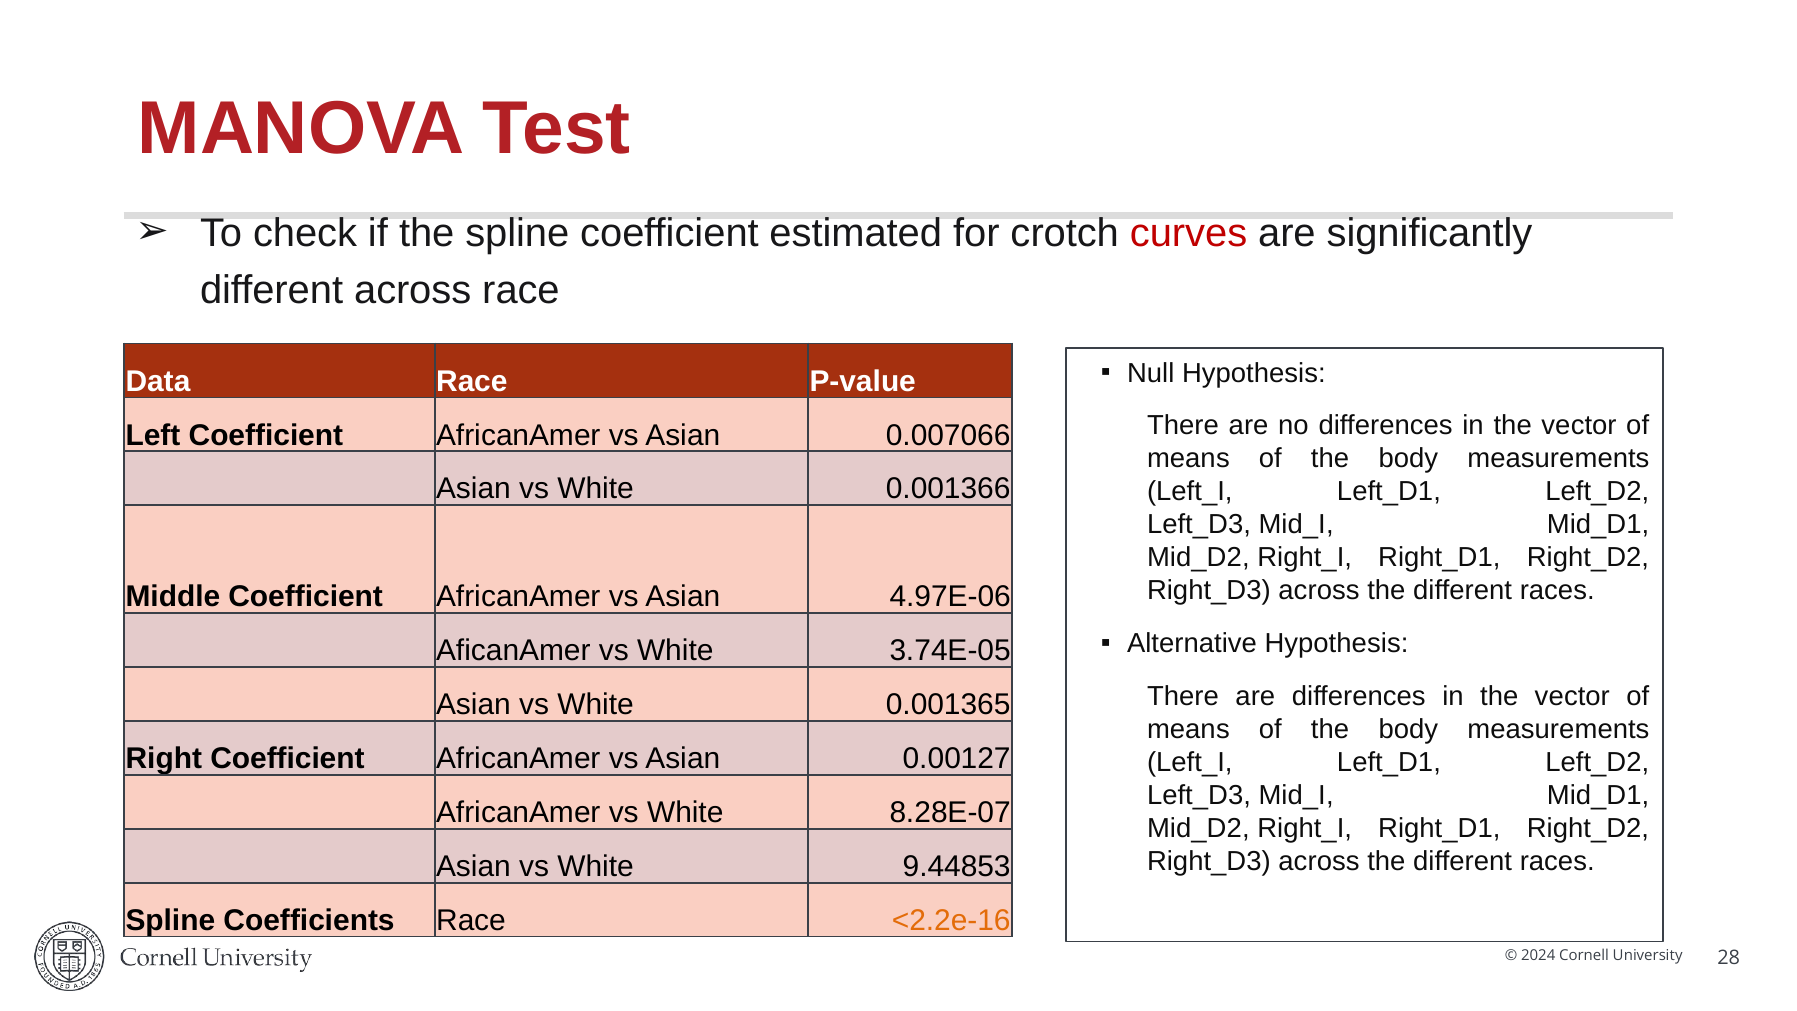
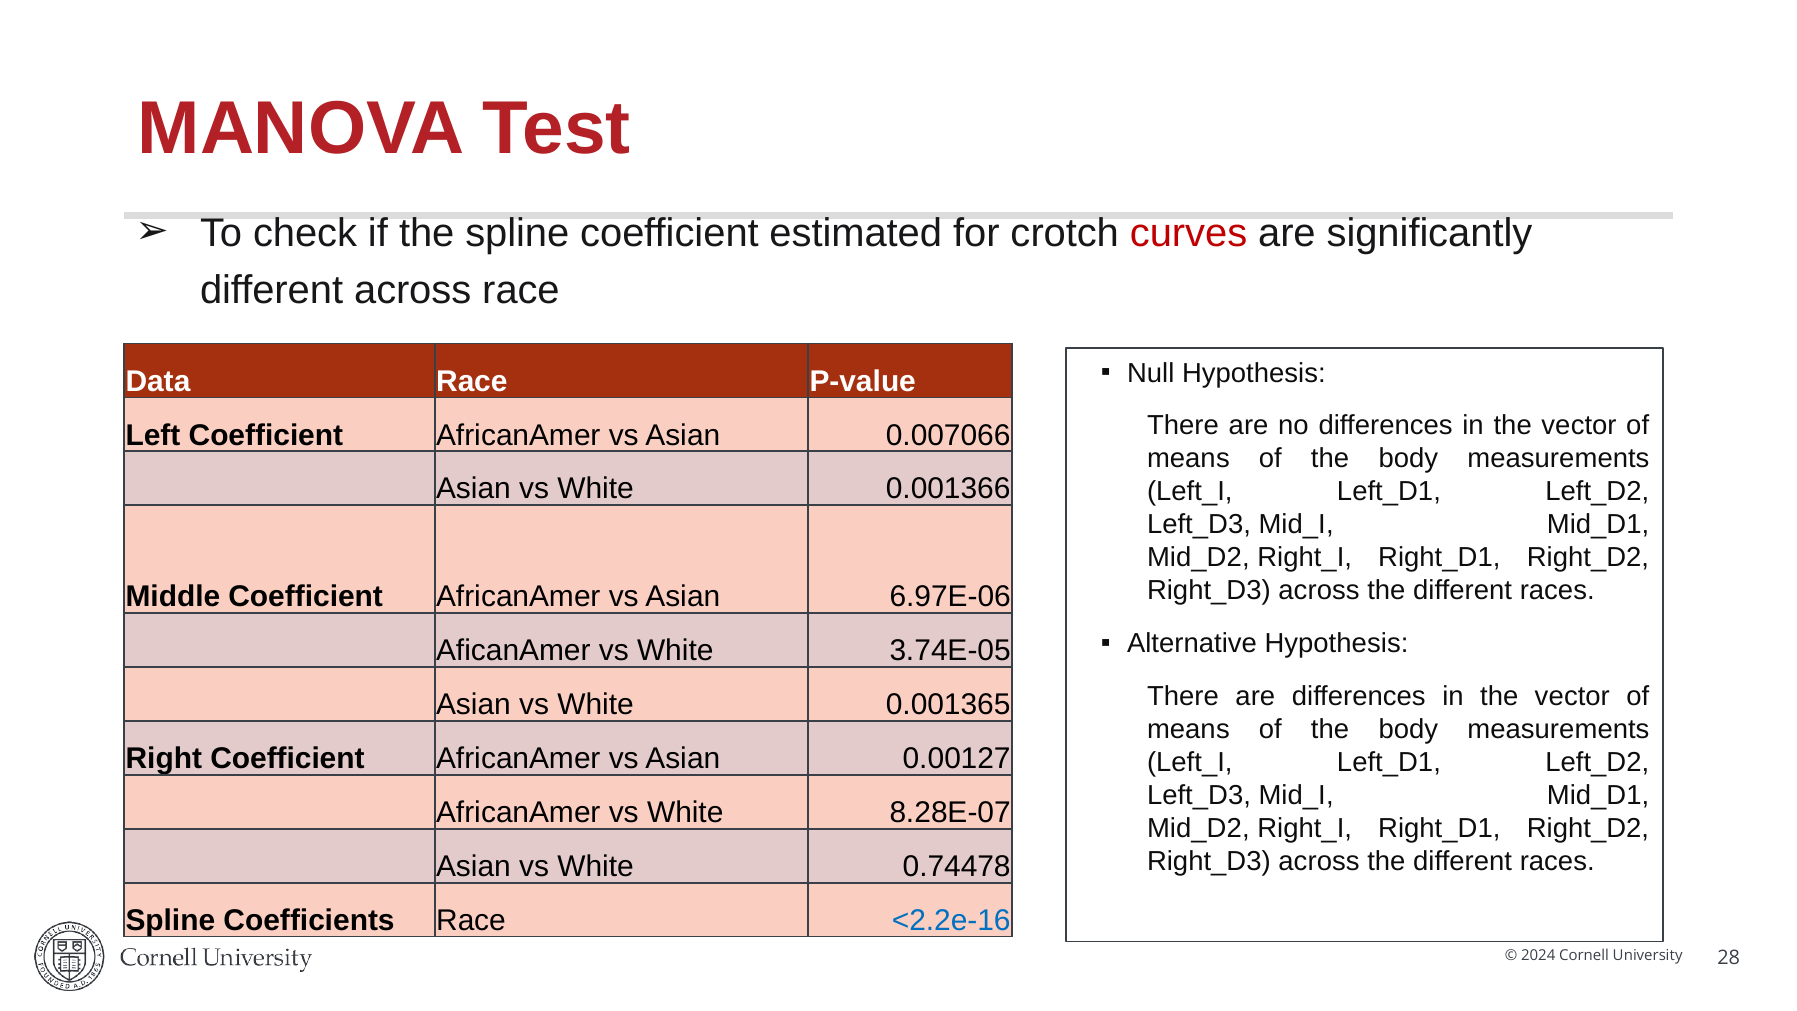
4.97E-06: 4.97E-06 -> 6.97E-06 (950, 597)
9.44853: 9.44853 -> 0.74478 (957, 866)
<2.2e-16 colour: orange -> blue (951, 920)
